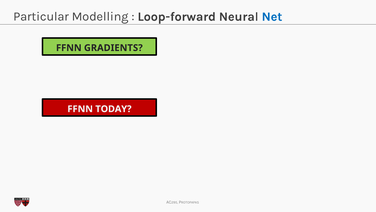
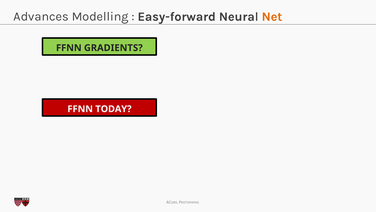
Particular: Particular -> Advances (41, 17)
Loop-forward: Loop-forward -> Easy-forward (177, 17)
Net colour: blue -> orange (272, 17)
